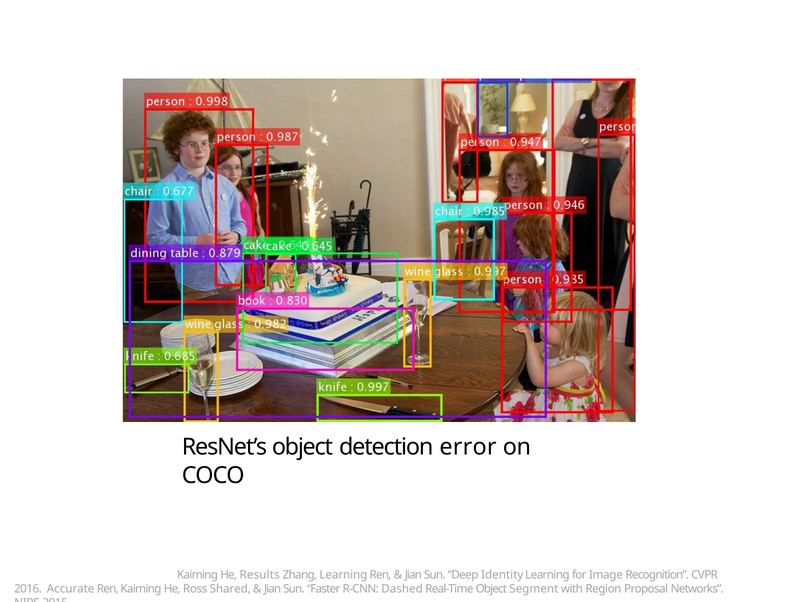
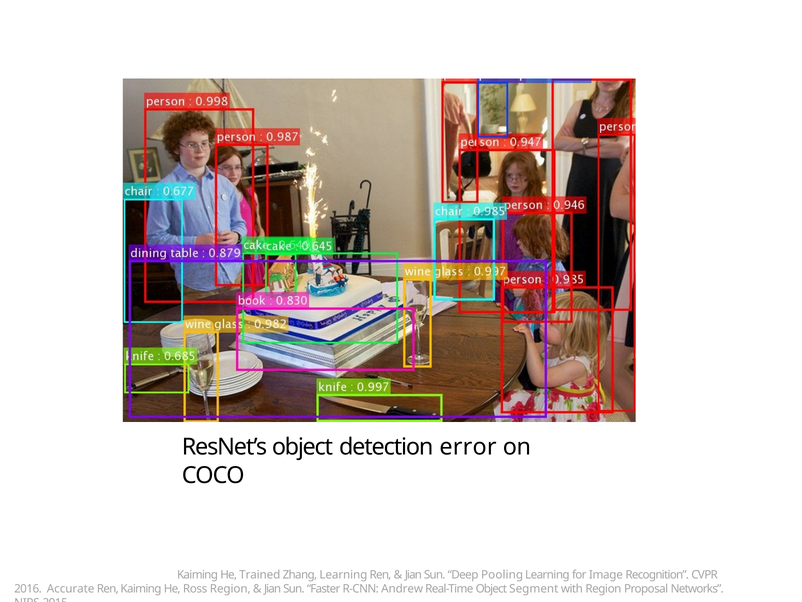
Results: Results -> Trained (260, 574)
Identity: Identity -> Pooling (502, 574)
Ross Shared: Shared -> Region (230, 588)
Dashed: Dashed -> Andrew (402, 588)
